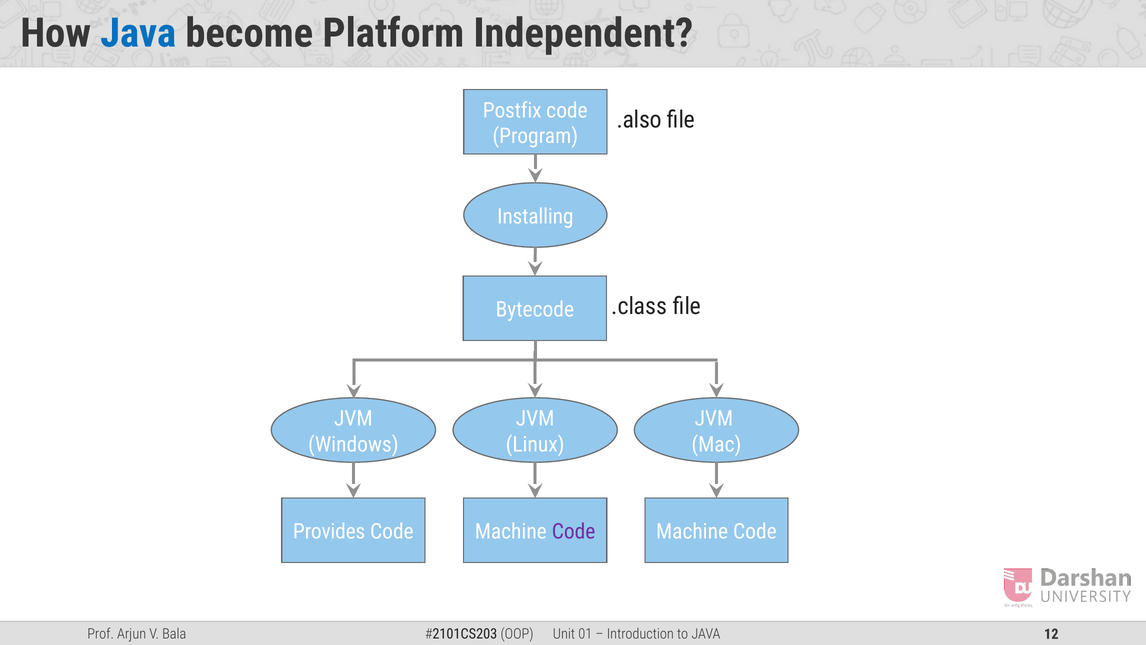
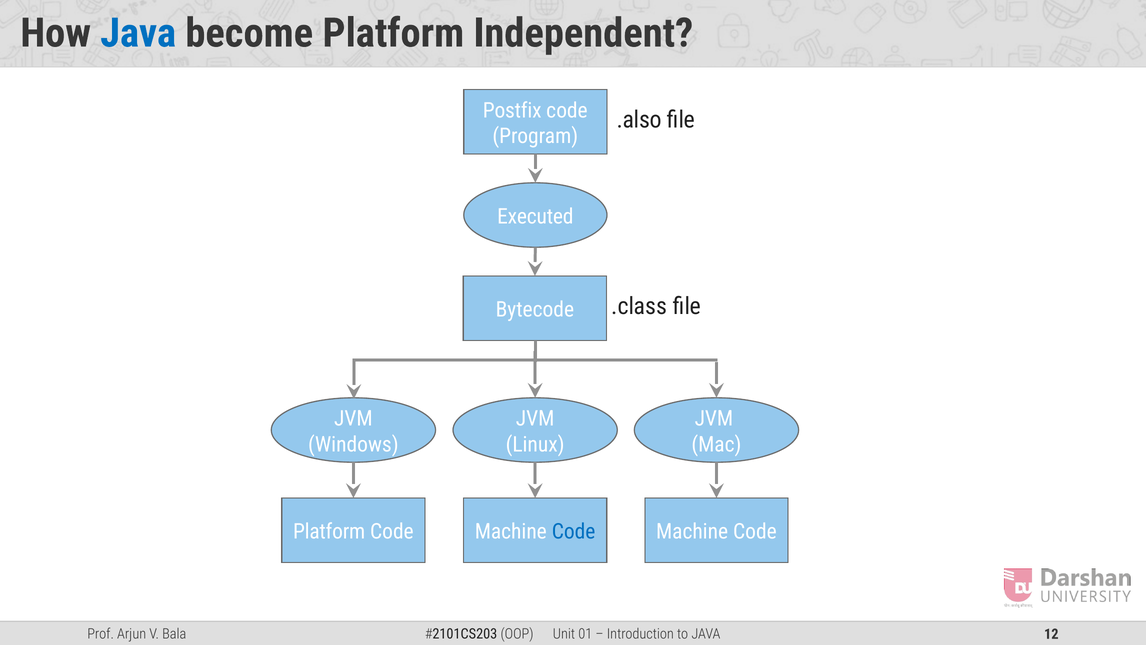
Installing: Installing -> Executed (535, 216)
Provides: Provides -> Platform (329, 532)
Code colour: purple -> blue (574, 532)
